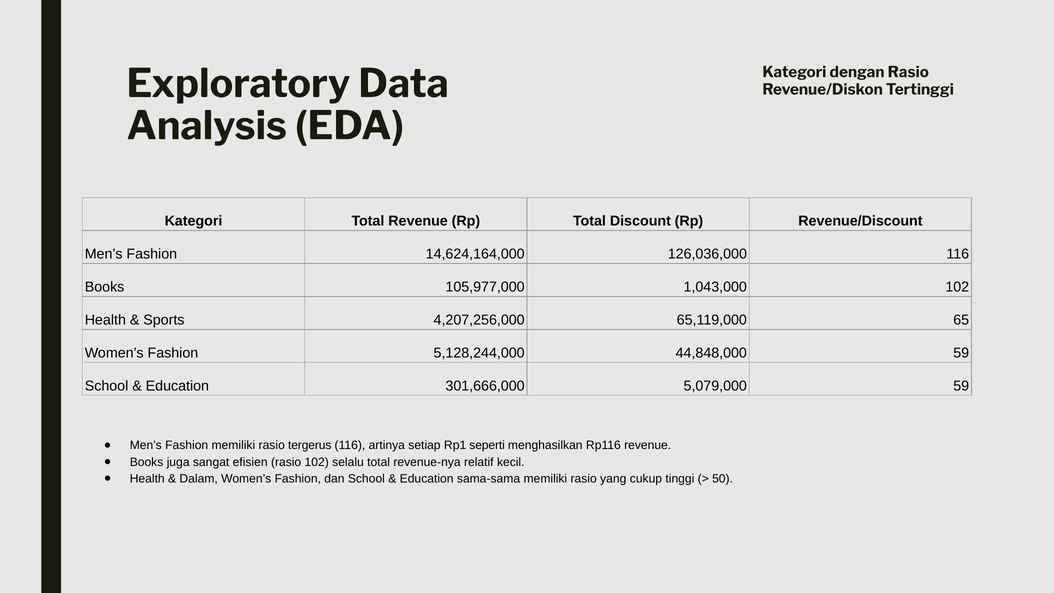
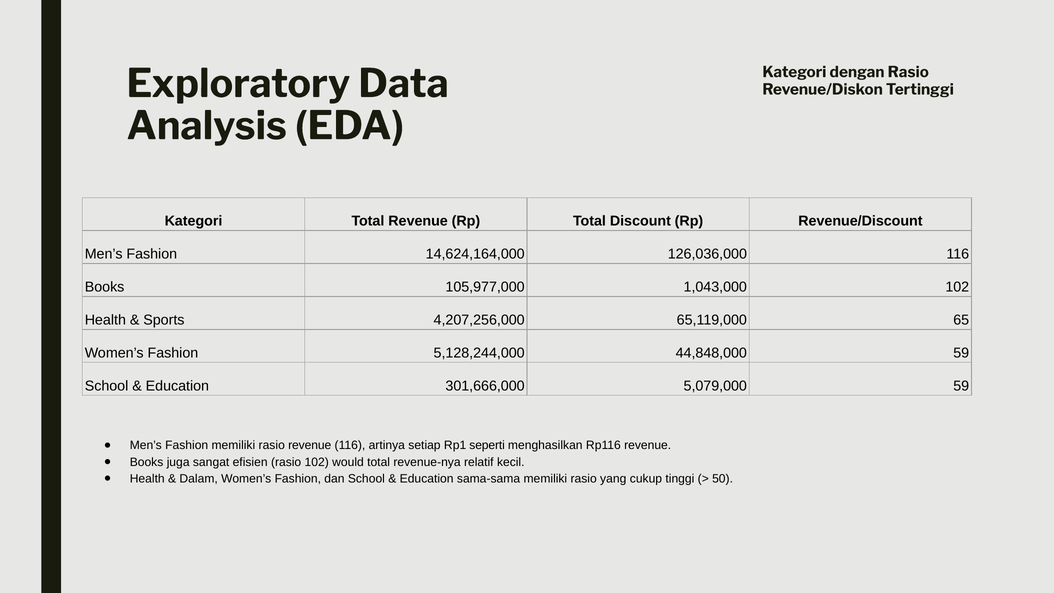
rasio tergerus: tergerus -> revenue (310, 445)
selalu: selalu -> would (348, 462)
